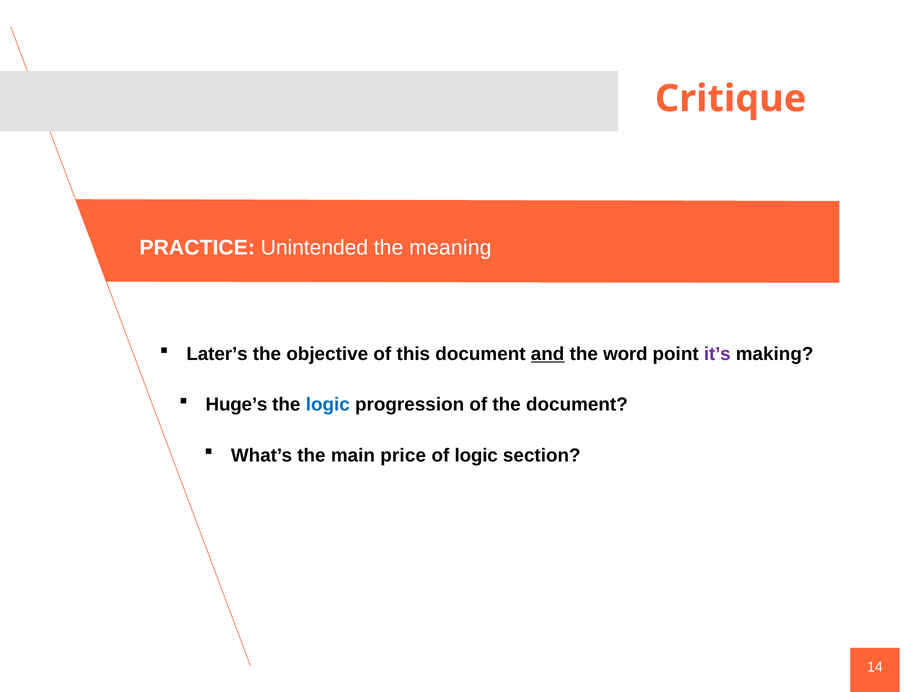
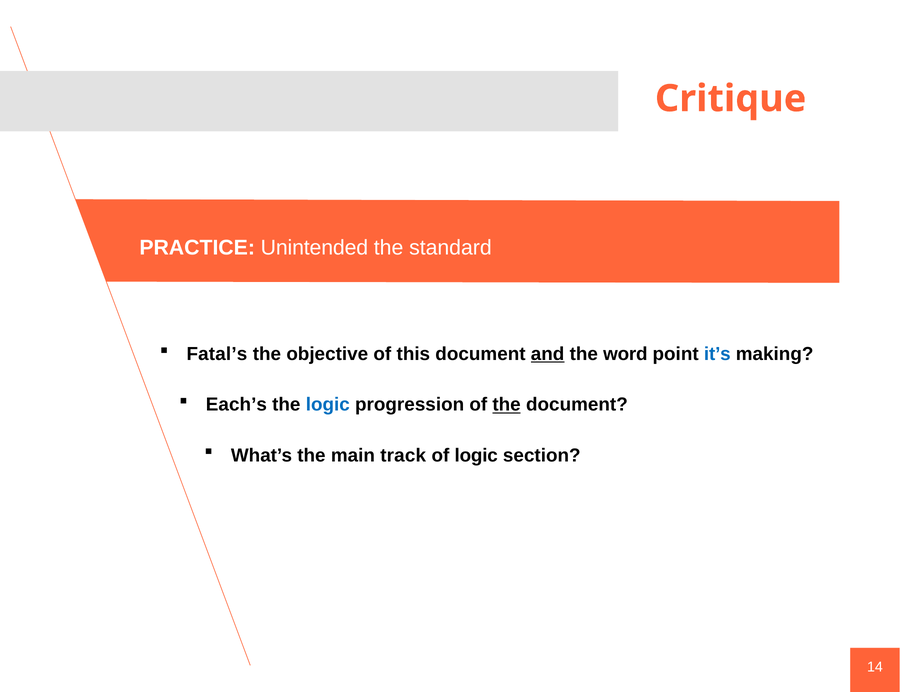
meaning: meaning -> standard (450, 248)
Later’s: Later’s -> Fatal’s (217, 354)
it’s colour: purple -> blue (717, 354)
Huge’s: Huge’s -> Each’s (236, 404)
the underline: none -> present (507, 404)
price: price -> track (403, 455)
